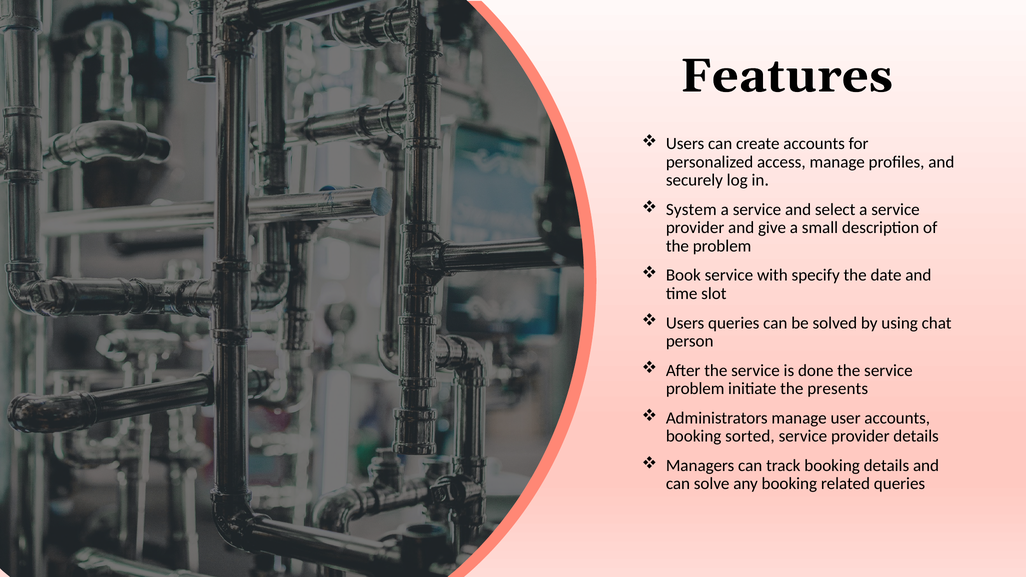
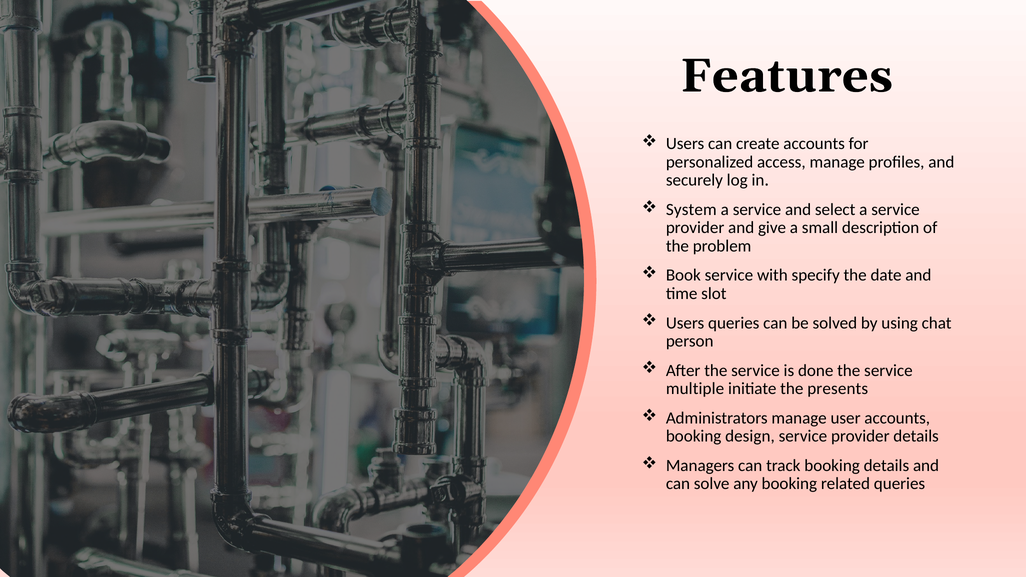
problem: problem -> multiple (695, 389)
sorted: sorted -> design (750, 436)
